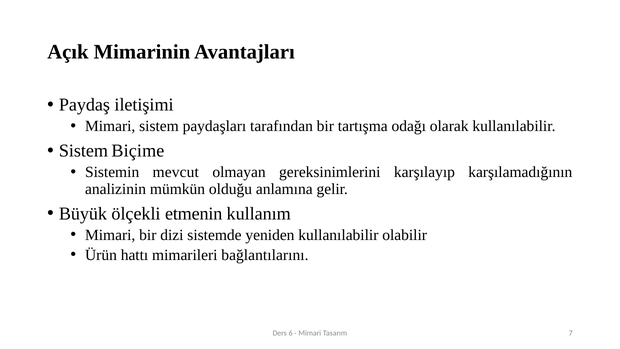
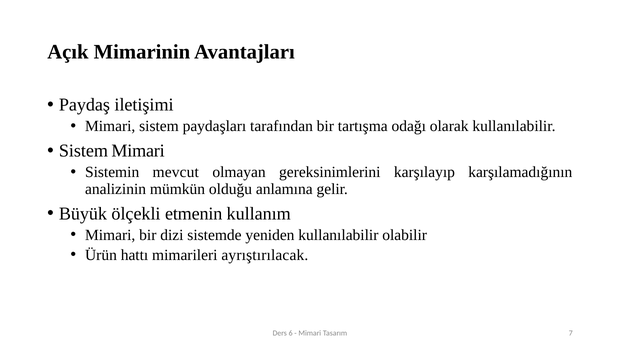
Sistem Biçime: Biçime -> Mimari (138, 151)
bağlantılarını: bağlantılarını -> ayrıştırılacak (265, 255)
